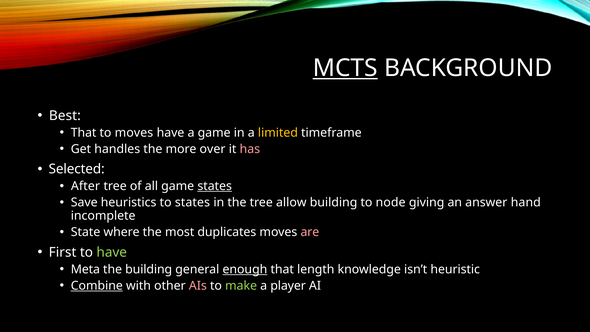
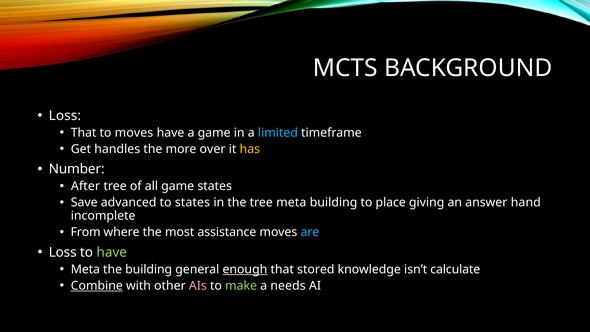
MCTS underline: present -> none (345, 68)
Best: Best -> Loss (65, 116)
limited colour: yellow -> light blue (278, 133)
has colour: pink -> yellow (250, 149)
Selected: Selected -> Number (77, 169)
states underline: present -> none (215, 186)
heuristics: heuristics -> advanced (129, 202)
tree allow: allow -> meta (291, 202)
node: node -> place (391, 202)
State: State -> From (86, 232)
duplicates: duplicates -> assistance (227, 232)
are colour: pink -> light blue (310, 232)
First: First -> Loss (63, 252)
length: length -> stored (316, 269)
heuristic: heuristic -> calculate (455, 269)
player: player -> needs (288, 286)
